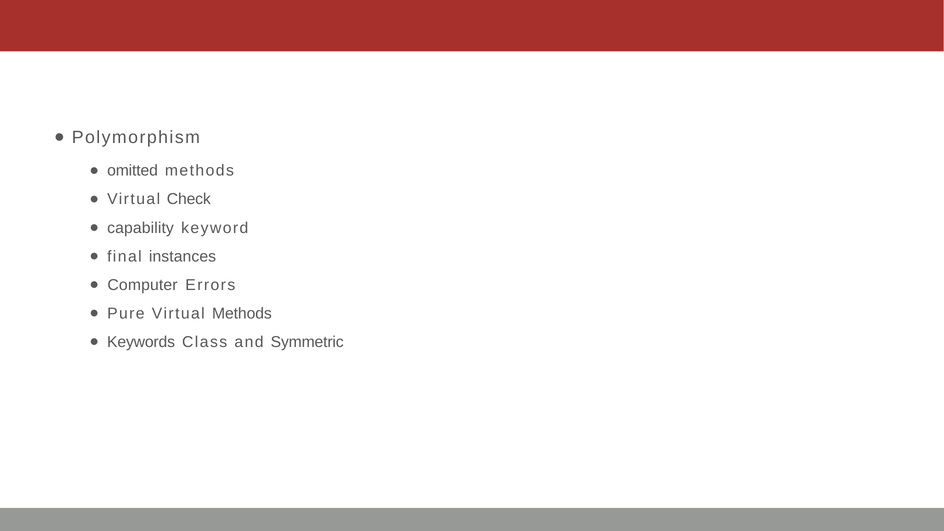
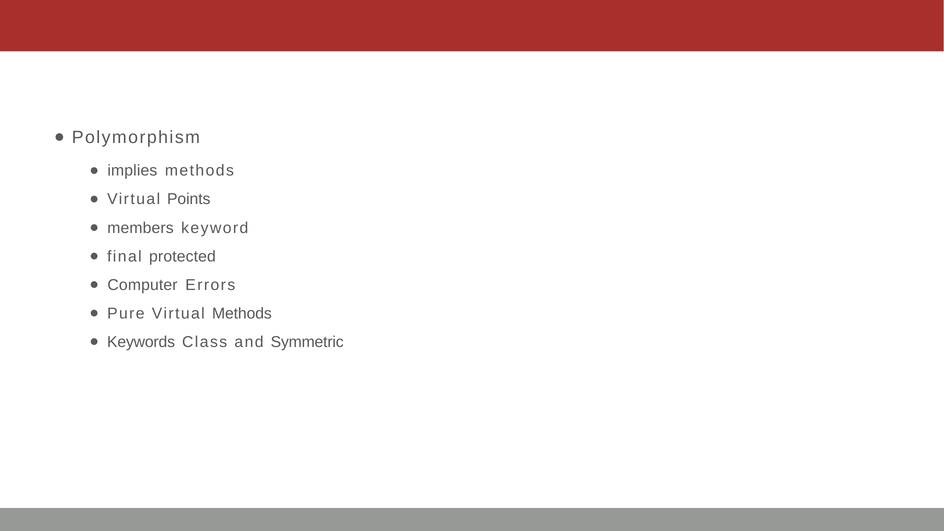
omitted: omitted -> implies (132, 171)
Check: Check -> Points (189, 199)
capability: capability -> members (141, 228)
instances: instances -> protected (182, 256)
